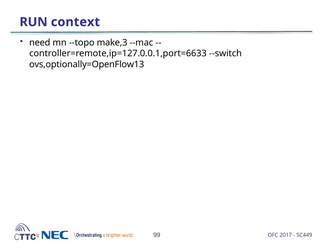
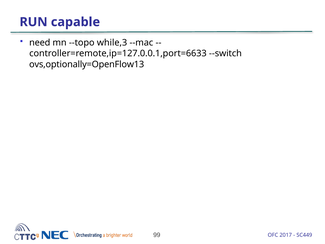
context: context -> capable (75, 22)
make,3: make,3 -> while,3 (112, 43)
